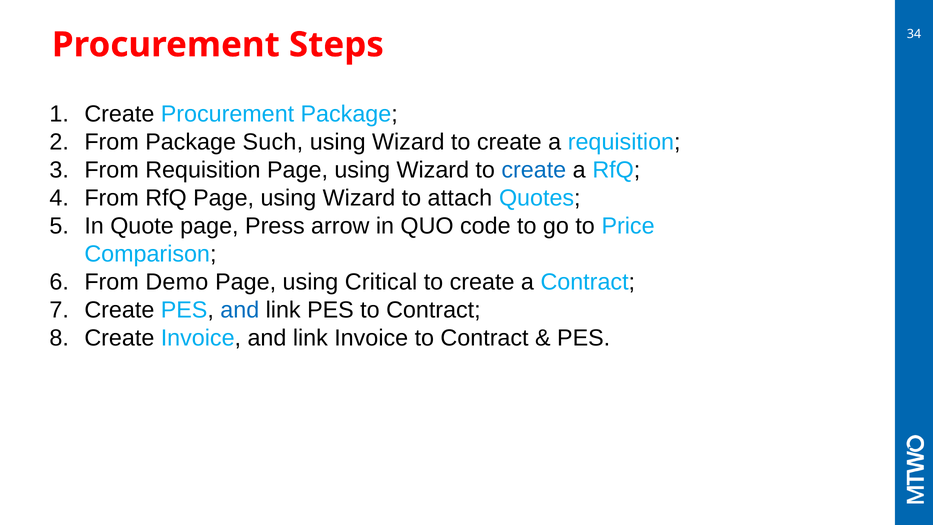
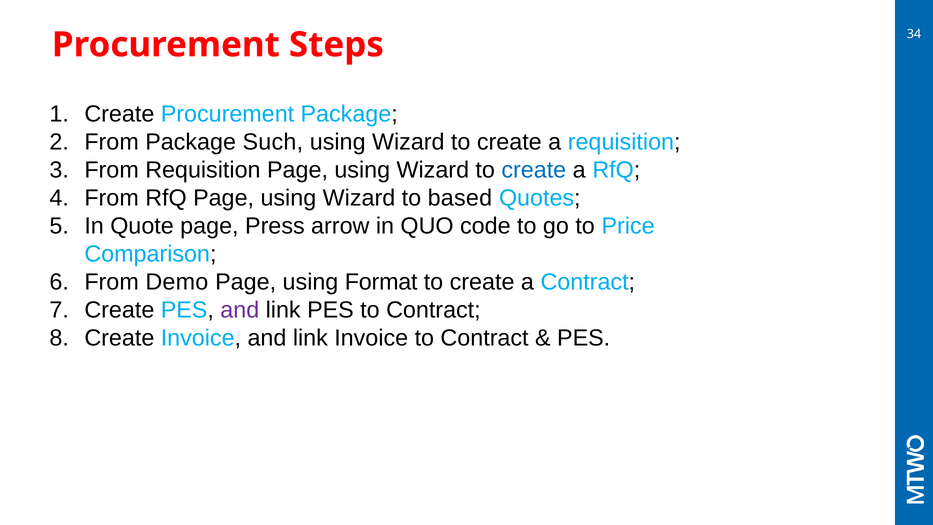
attach: attach -> based (460, 198)
Critical: Critical -> Format (381, 282)
and colour: blue -> purple (240, 310)
